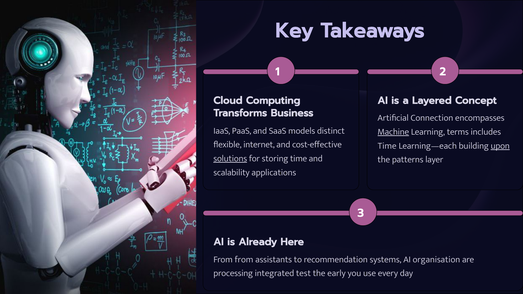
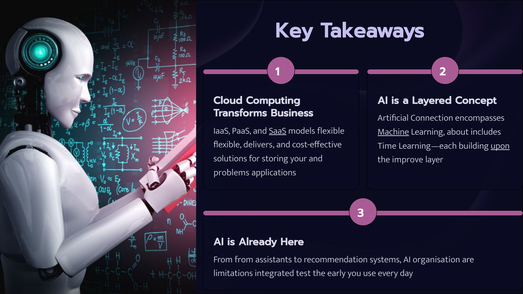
SaaS underline: none -> present (278, 131)
models distinct: distinct -> flexible (331, 131)
terms: terms -> about (458, 132)
internet: internet -> delivers (259, 145)
solutions underline: present -> none (230, 159)
storing time: time -> your (299, 159)
patterns: patterns -> improve (408, 160)
scalability: scalability -> problems (231, 172)
processing: processing -> limitations (233, 273)
